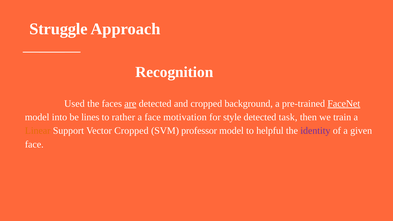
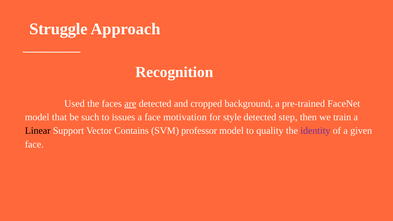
FaceNet underline: present -> none (344, 104)
into: into -> that (59, 117)
lines: lines -> such (90, 117)
rather: rather -> issues (123, 117)
task: task -> step (288, 117)
Linear colour: orange -> black (38, 131)
Vector Cropped: Cropped -> Contains (132, 131)
helpful: helpful -> quality (270, 131)
